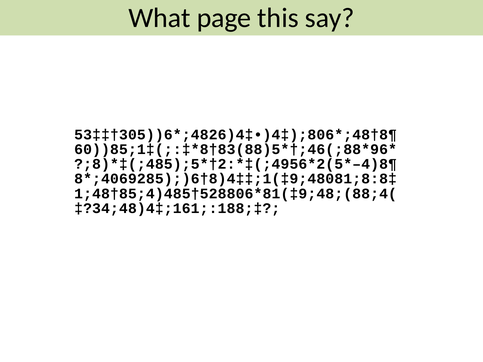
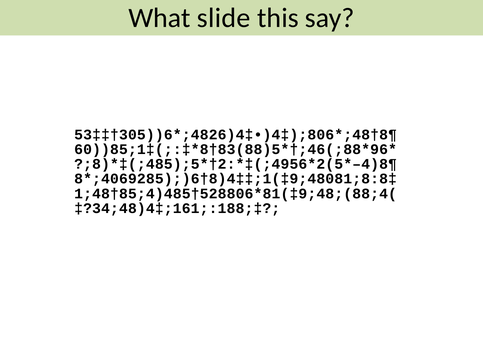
page: page -> slide (224, 18)
